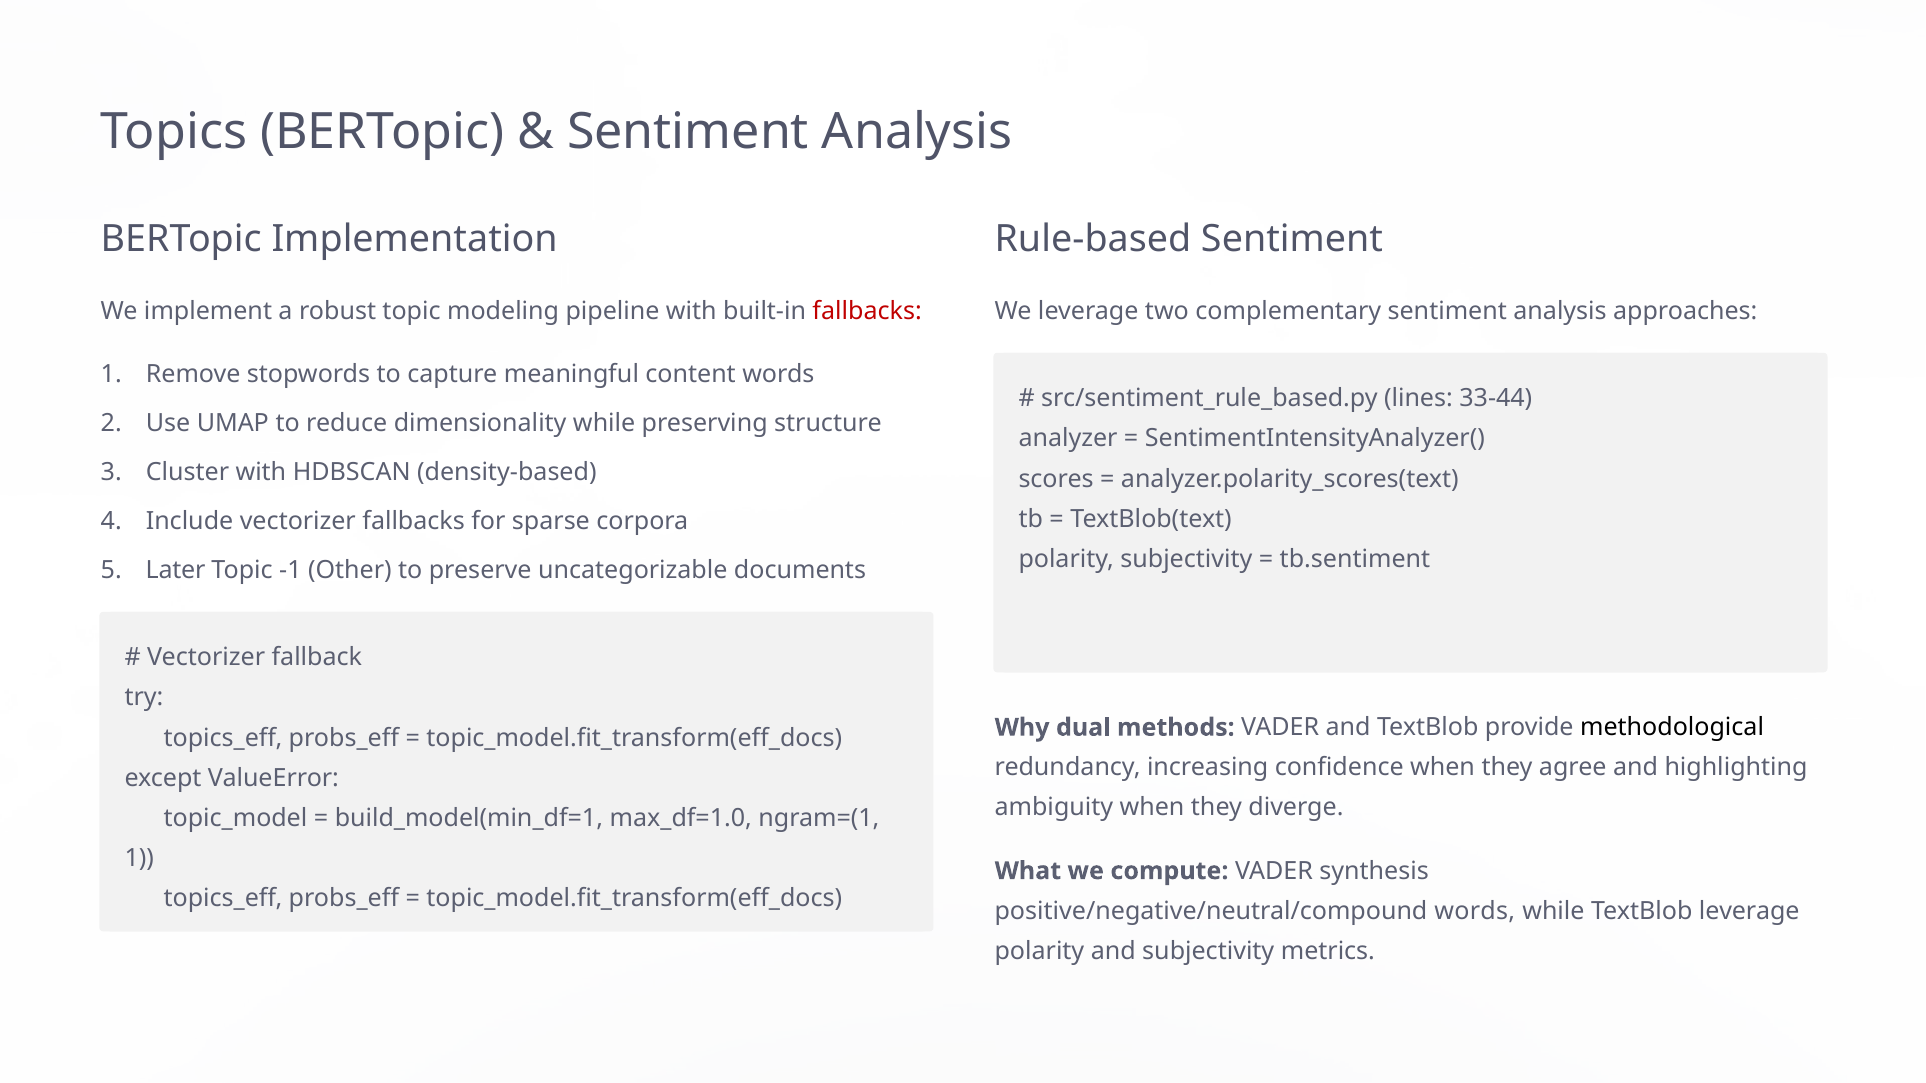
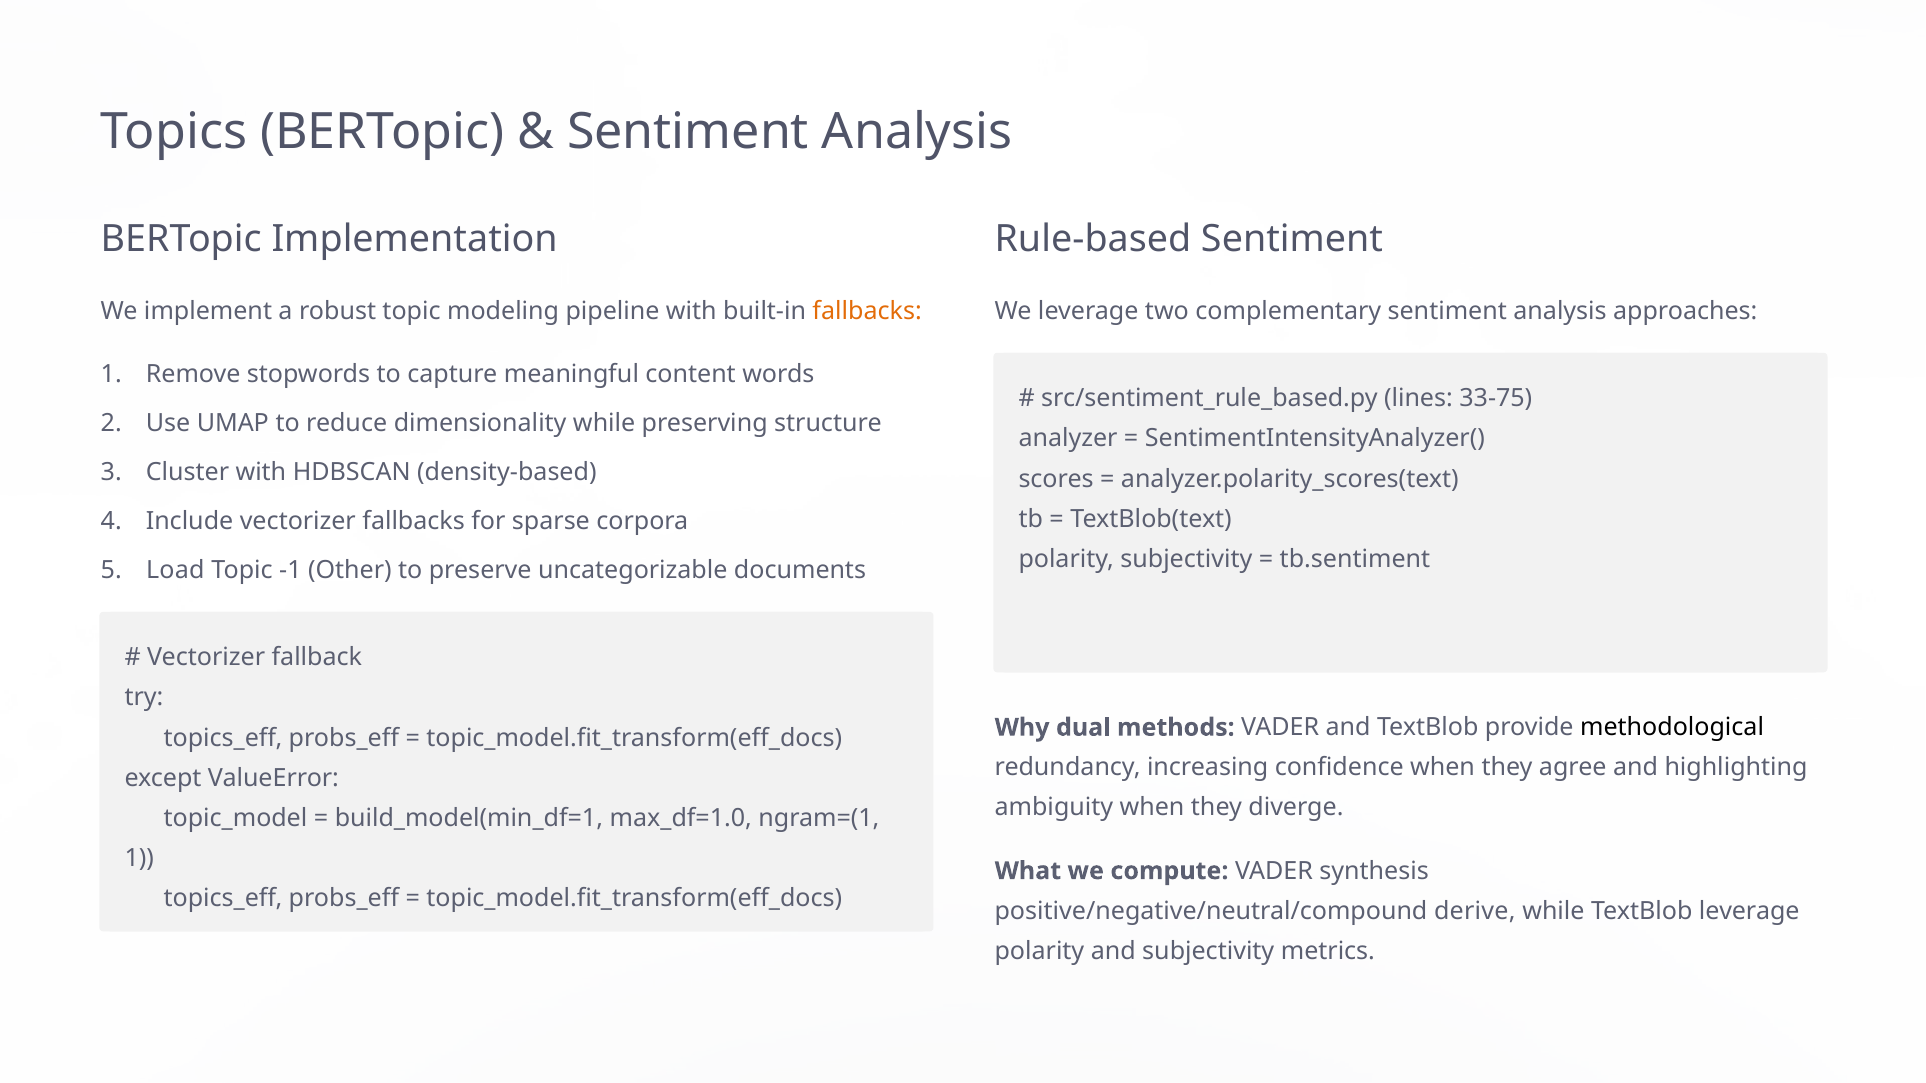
fallbacks colour: red -> orange (867, 311)
33-44: 33-44 -> 33-75 (1496, 399)
Later: Later -> Load (175, 570)
positive/negative/neutral/compound words: words -> derive (1475, 911)
